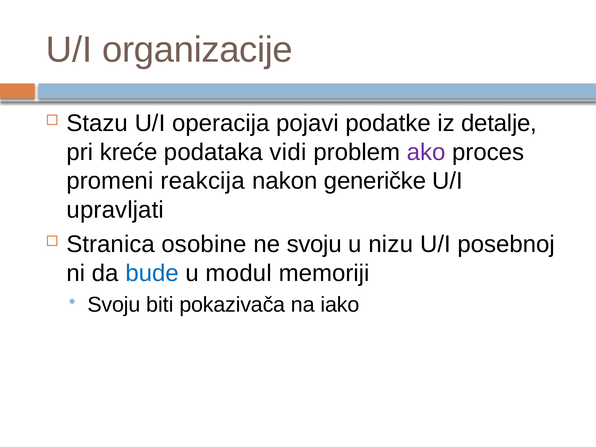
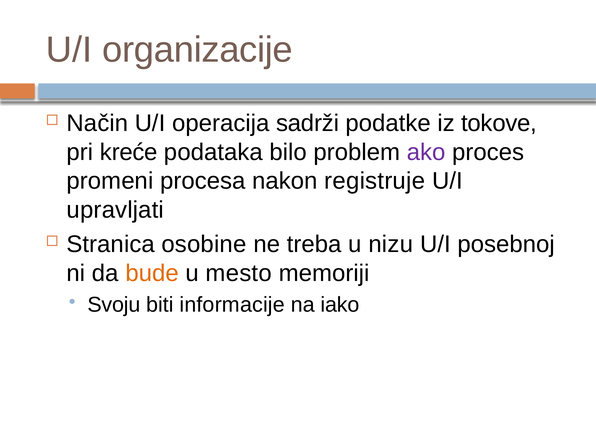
Stazu: Stazu -> Način (97, 123)
pojavi: pojavi -> sadrži (308, 123)
detalje: detalje -> tokove (499, 123)
vidi: vidi -> bilo (288, 152)
reakcija: reakcija -> procesa (203, 181)
generičke: generičke -> registruje (375, 181)
ne svoju: svoju -> treba (314, 244)
bude colour: blue -> orange (152, 273)
modul: modul -> mesto (239, 273)
pokazivača: pokazivača -> informacije (232, 305)
